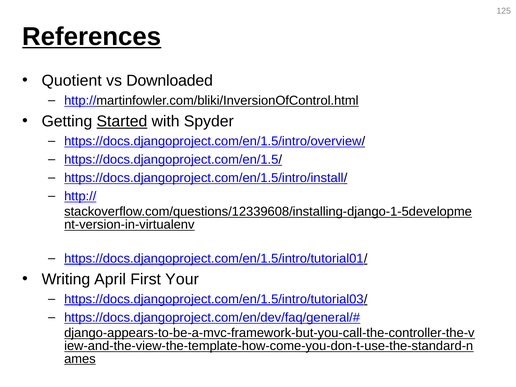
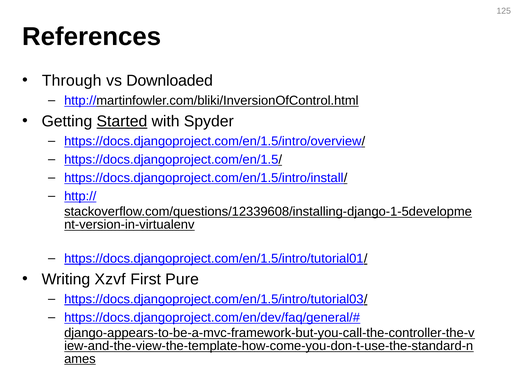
References underline: present -> none (92, 37)
Quotient: Quotient -> Through (72, 81)
April: April -> Xzvf (110, 279)
Your: Your -> Pure (182, 279)
